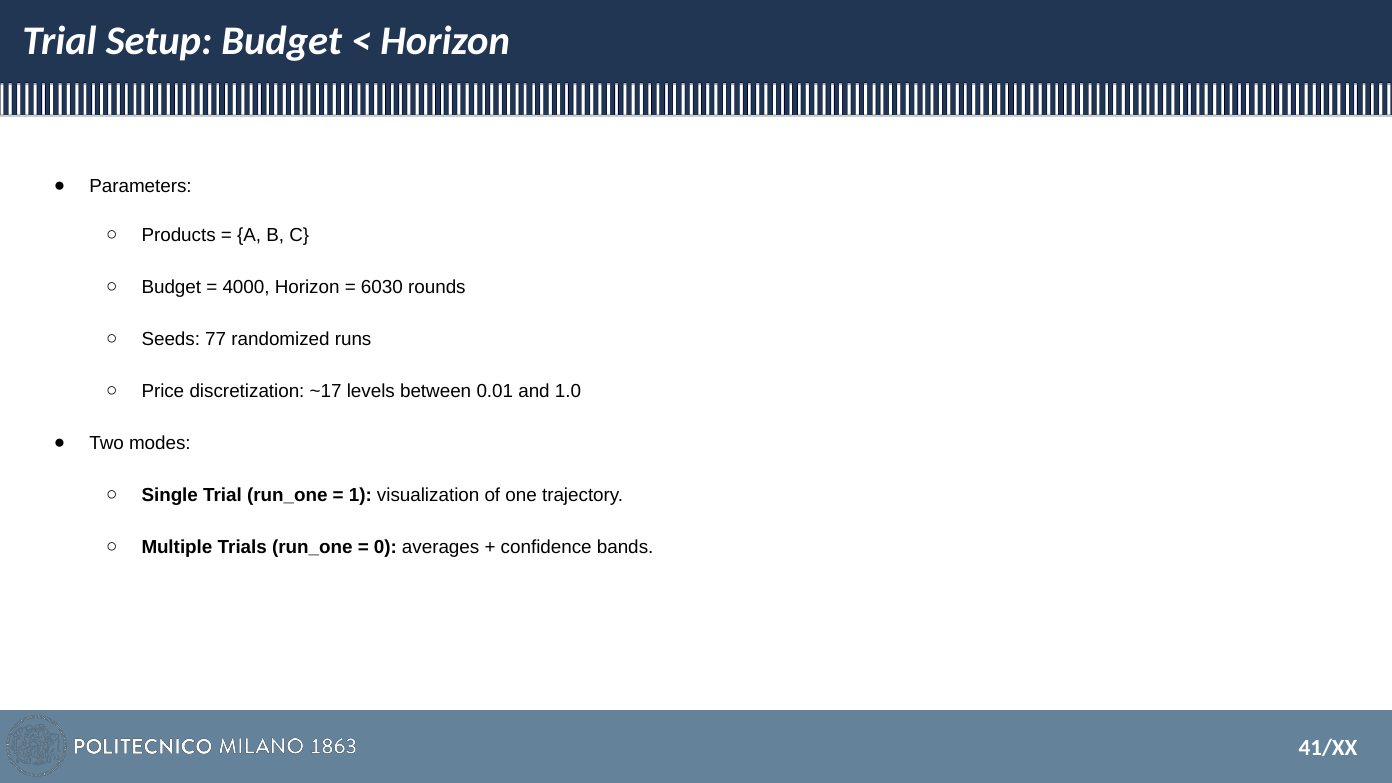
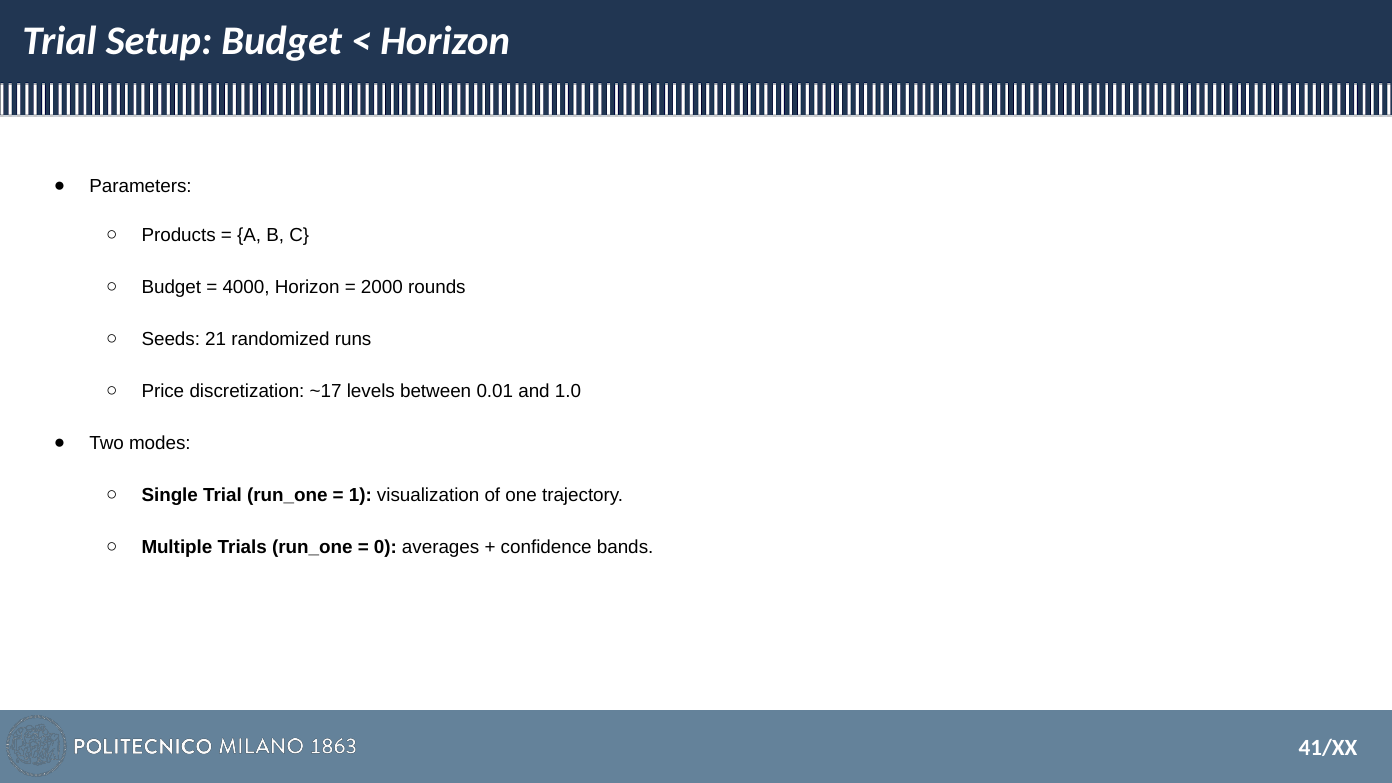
6030: 6030 -> 2000 (382, 287)
77: 77 -> 21 (216, 339)
